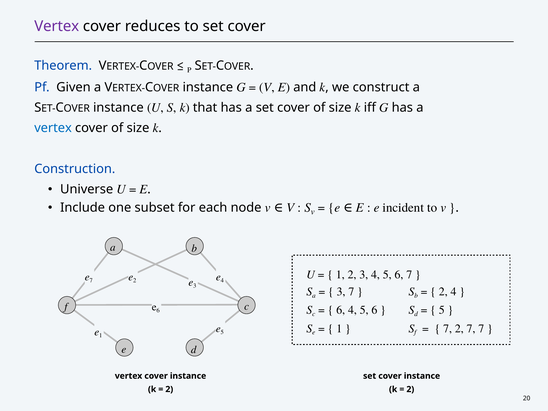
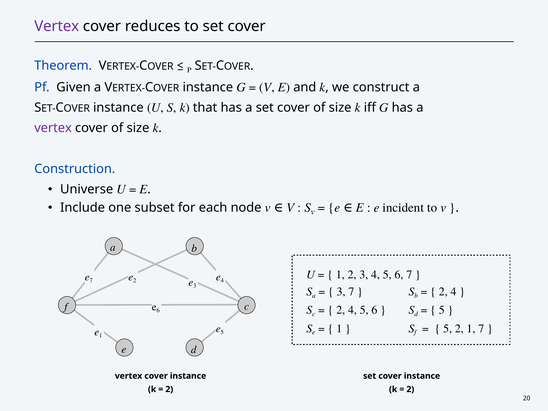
vertex colour: blue -> purple (53, 128)
6: 6 -> 2 (341, 310)
7: 7 -> 5 (448, 328)
2 7: 7 -> 1 (471, 328)
